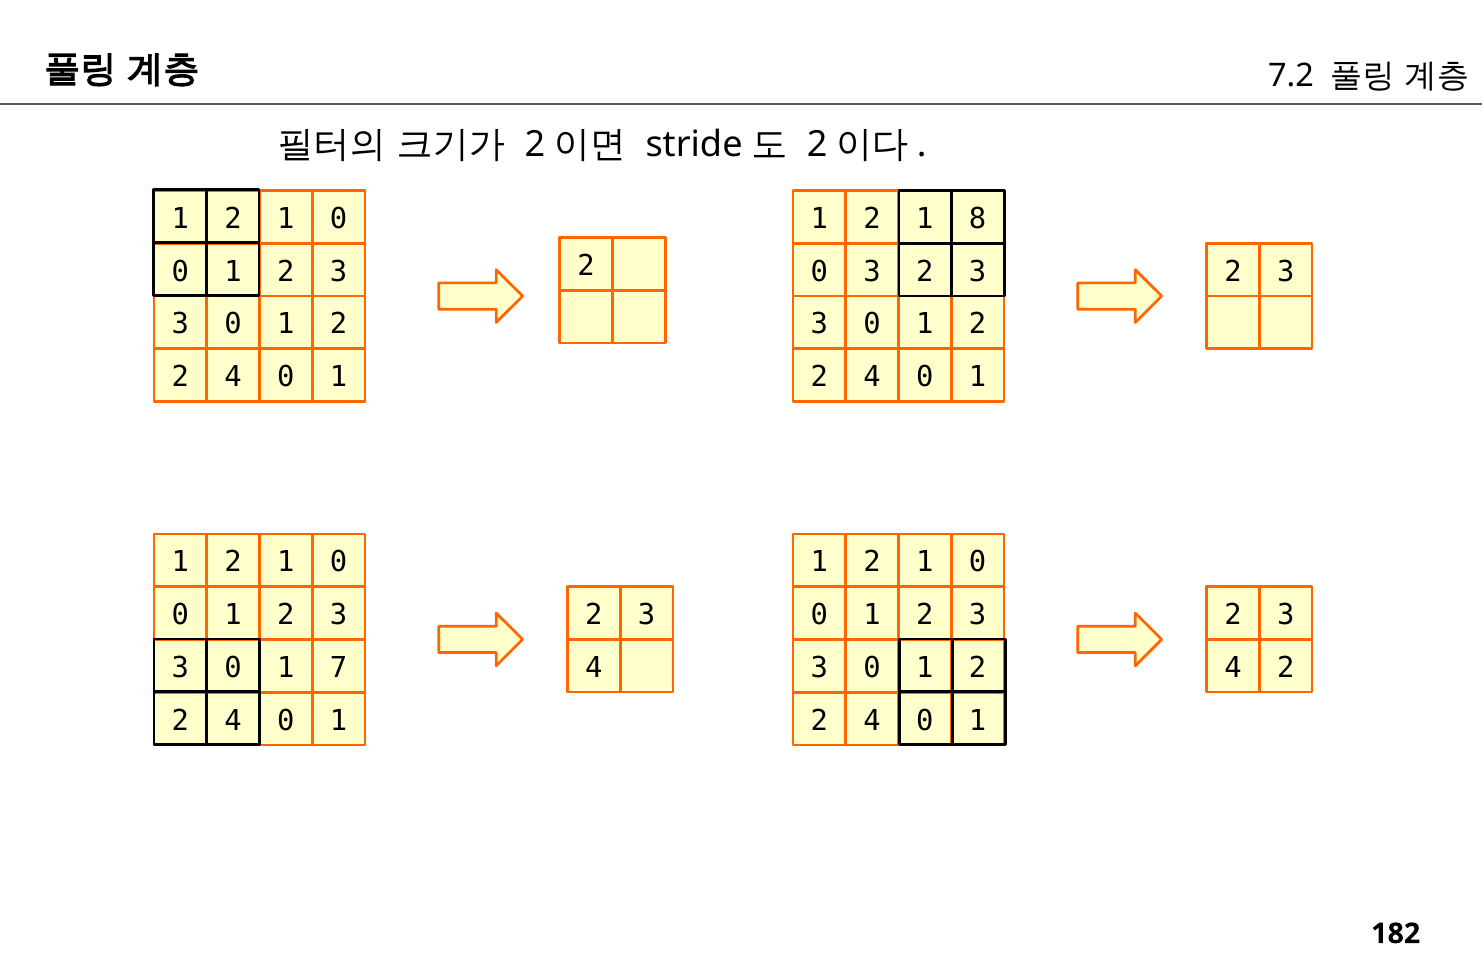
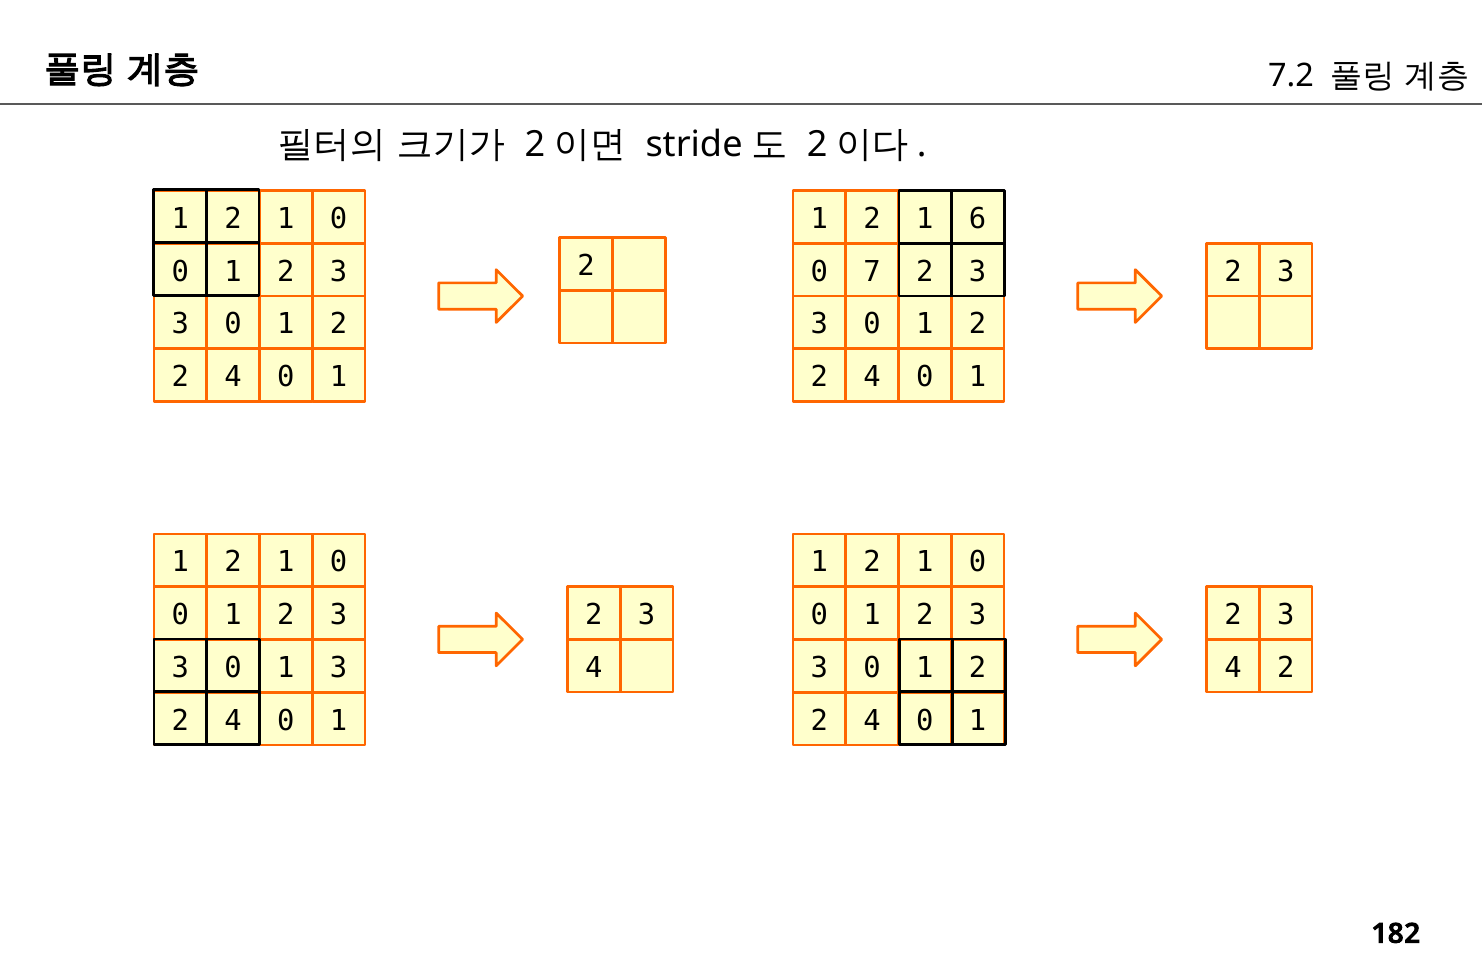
8: 8 -> 6 (978, 219)
0 3: 3 -> 7 (872, 272)
1 7: 7 -> 3 (339, 668)
